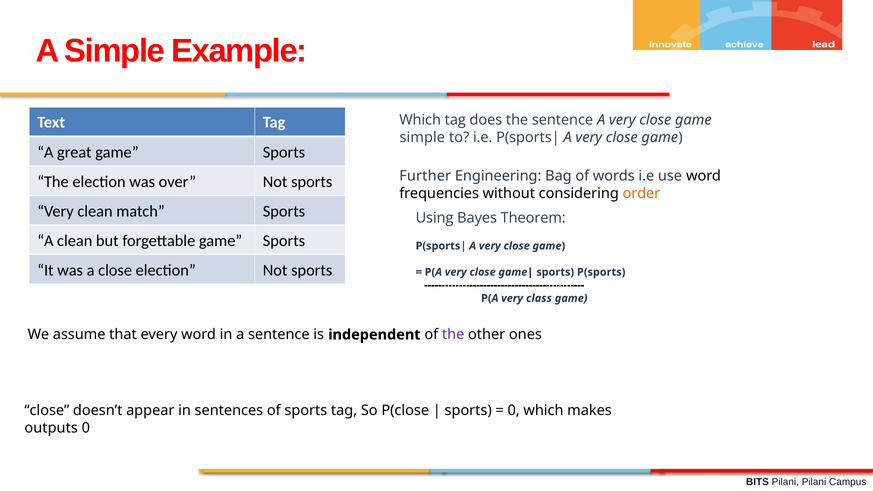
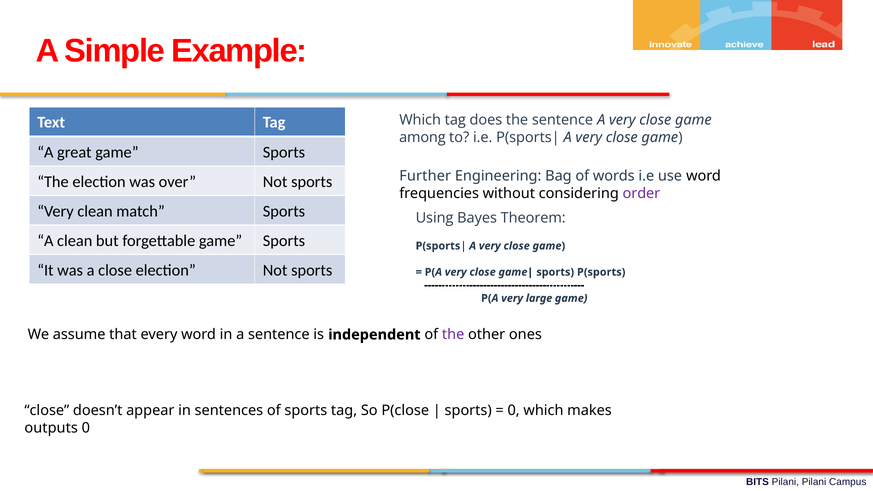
simple: simple -> among (422, 137)
order colour: orange -> purple (641, 193)
class: class -> large (539, 298)
